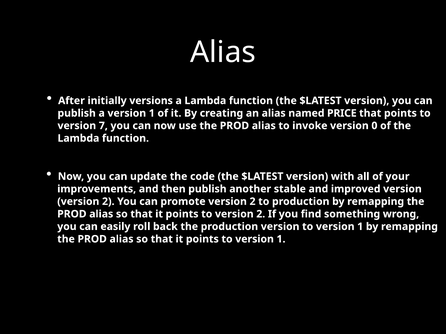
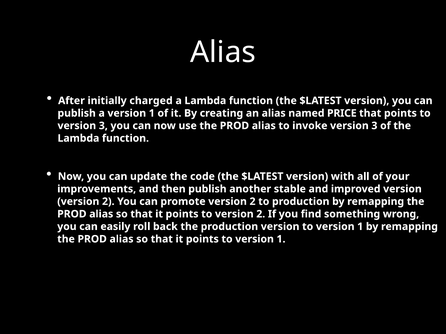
versions: versions -> charged (151, 101)
7: 7 -> 3 (103, 126)
invoke version 0: 0 -> 3 (374, 126)
